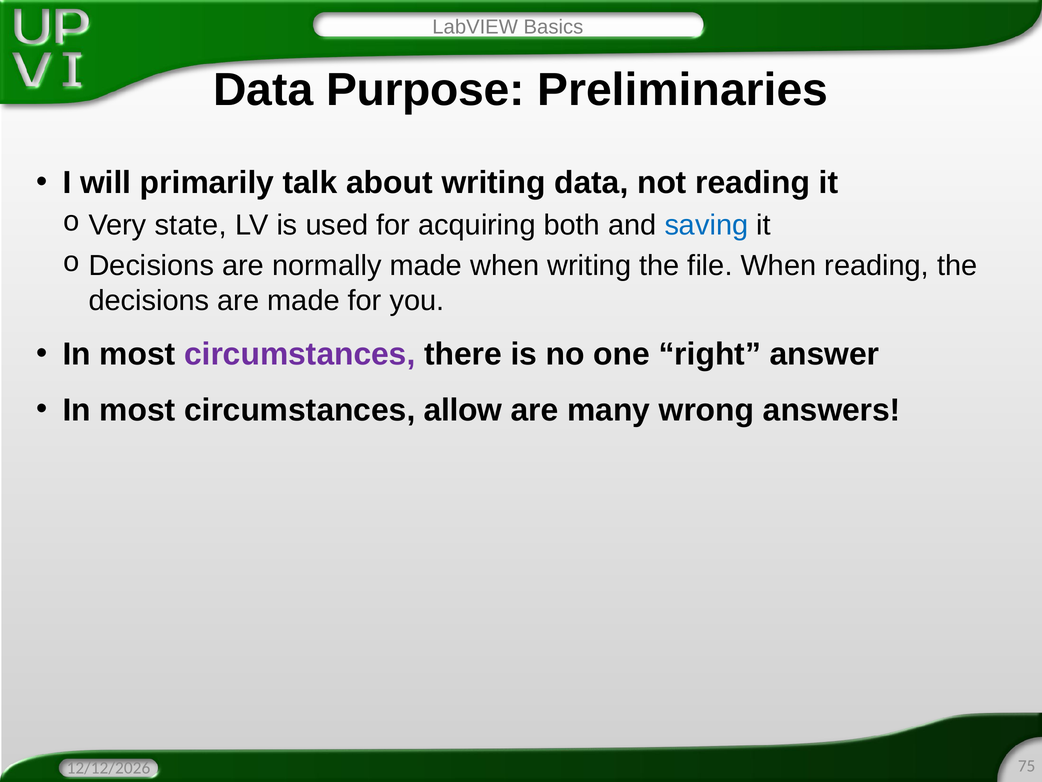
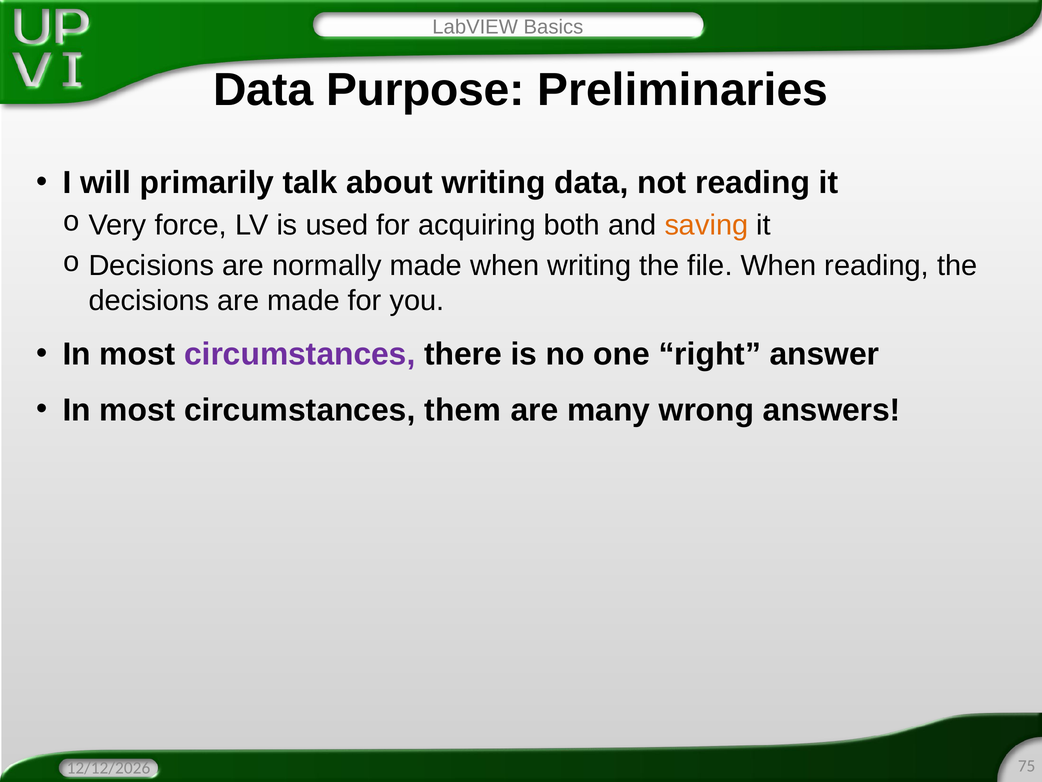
state: state -> force (191, 225)
saving colour: blue -> orange (706, 225)
allow: allow -> them (463, 410)
